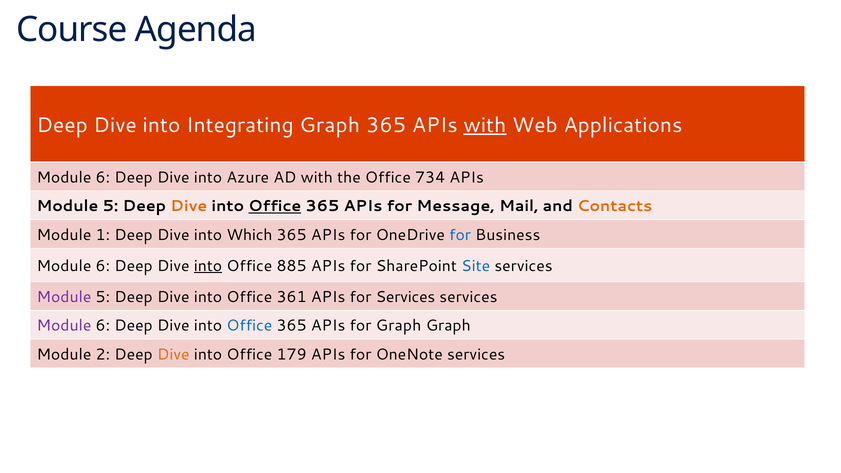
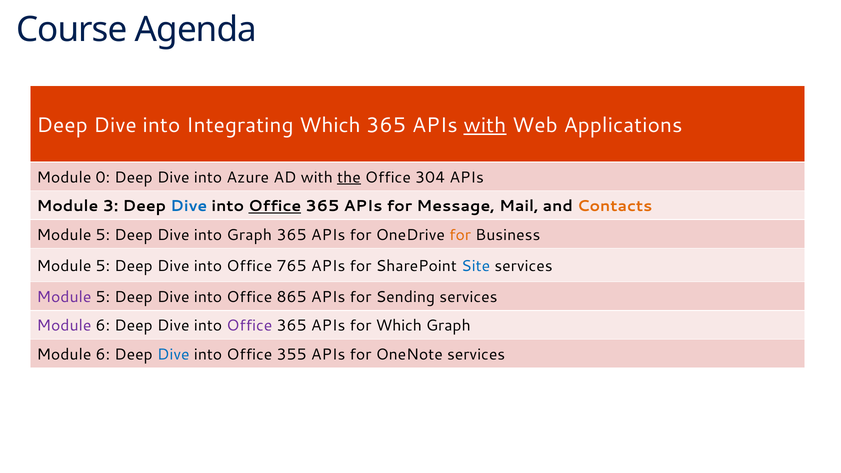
Integrating Graph: Graph -> Which (330, 125)
6: 6 -> 0 (103, 177)
the underline: none -> present (349, 177)
734: 734 -> 304 (430, 177)
5: 5 -> 3 (111, 206)
Dive colour: orange -> blue (189, 206)
1: 1 -> 5 (103, 235)
into Which: Which -> Graph (249, 235)
for colour: blue -> orange (460, 235)
6: 6 -> 5 (103, 266)
into underline: present -> none (208, 266)
885: 885 -> 765 (292, 266)
361: 361 -> 865 (292, 297)
for Services: Services -> Sending (405, 297)
Office colour: blue -> purple (249, 326)
for Graph: Graph -> Which (399, 326)
2: 2 -> 6 (103, 355)
Dive colour: orange -> blue (173, 355)
179: 179 -> 355 (292, 355)
